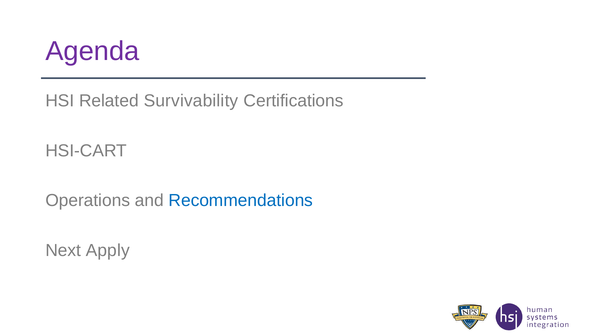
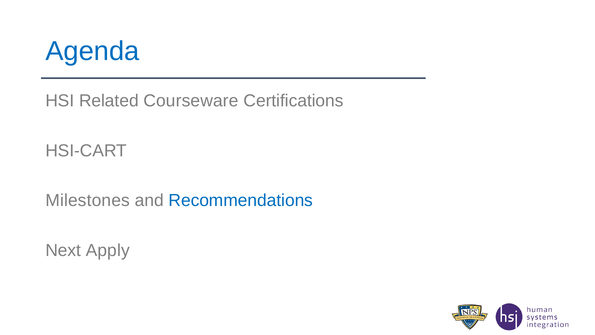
Agenda colour: purple -> blue (92, 51)
Survivability: Survivability -> Courseware (191, 101)
Operations: Operations -> Milestones (88, 200)
